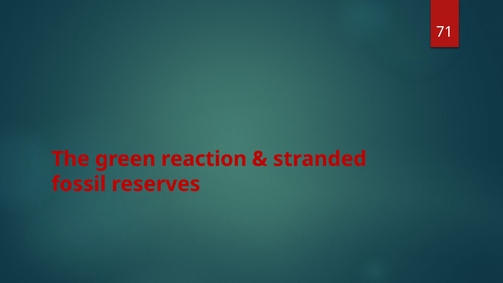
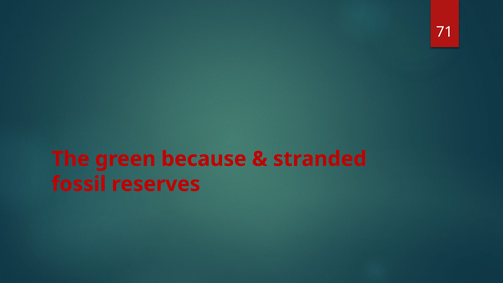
reaction: reaction -> because (204, 159)
